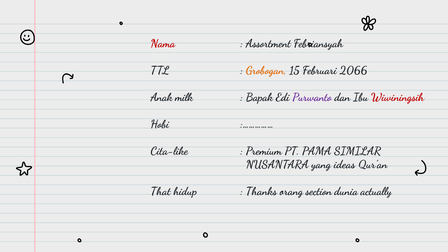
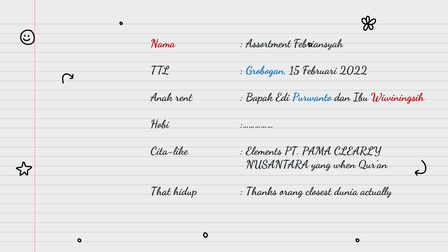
Grobogan colour: orange -> blue (266, 70)
2066: 2066 -> 2022 (353, 70)
milk: milk -> rent (184, 97)
Purwanto colour: purple -> blue (312, 97)
Premium: Premium -> Elements (264, 151)
SIMILAR: SIMILAR -> CLEARLY (358, 151)
ideas: ideas -> when (345, 164)
section: section -> closest (319, 191)
